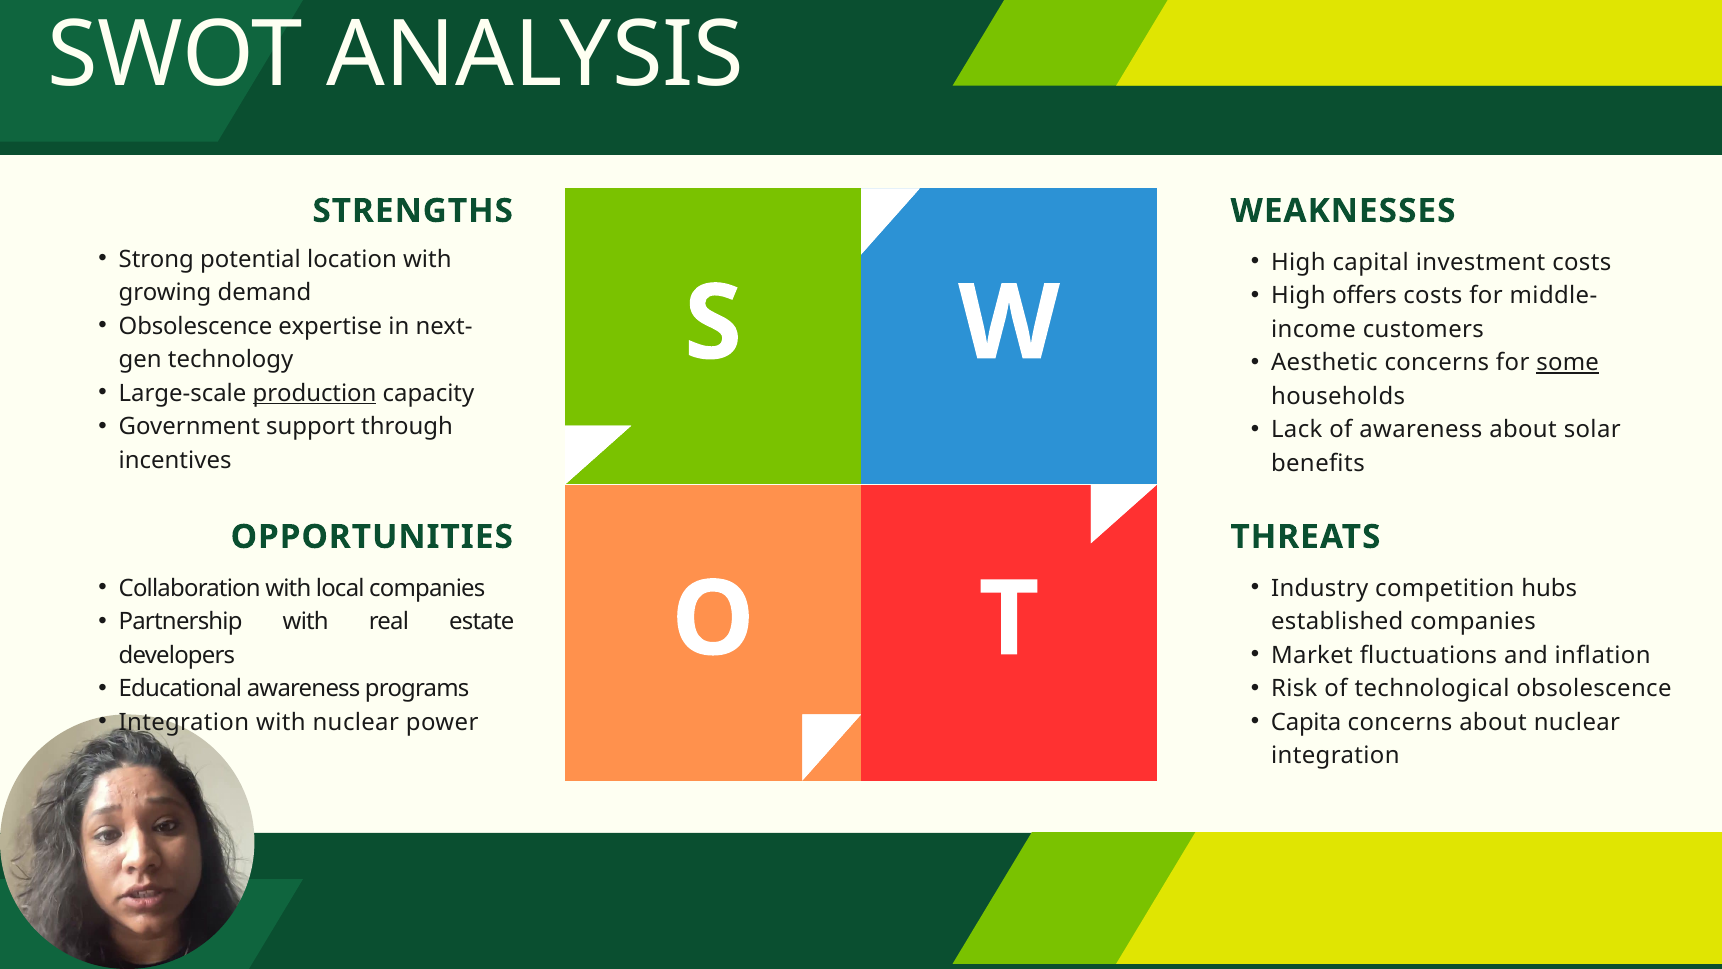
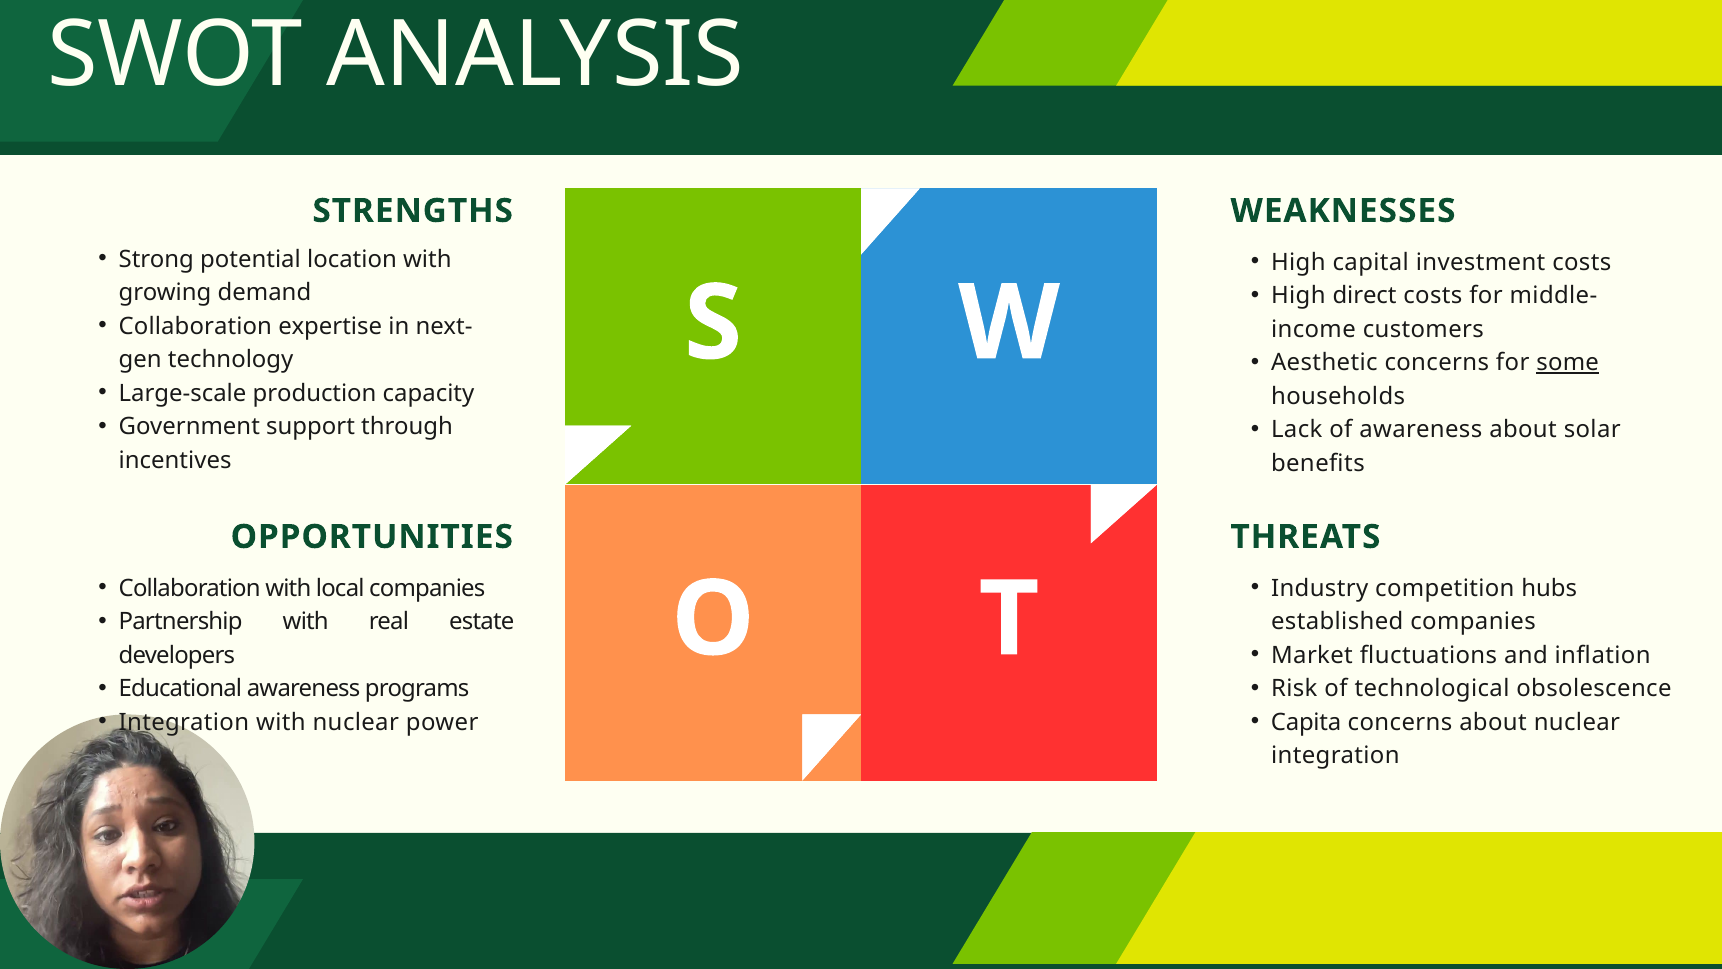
offers: offers -> direct (1365, 296)
Obsolescence: Obsolescence -> Collaboration (195, 326)
production underline: present -> none (315, 393)
